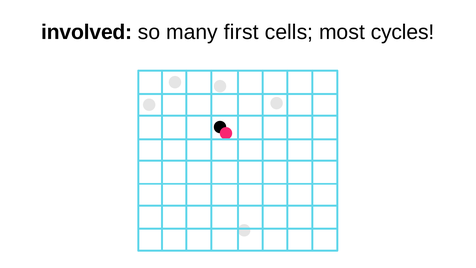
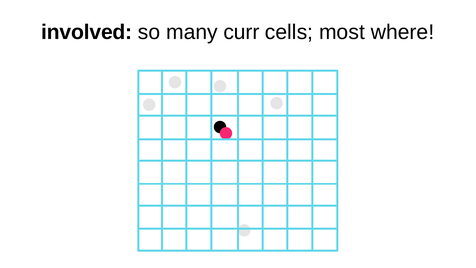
first: first -> curr (242, 32)
cycles: cycles -> where (402, 32)
